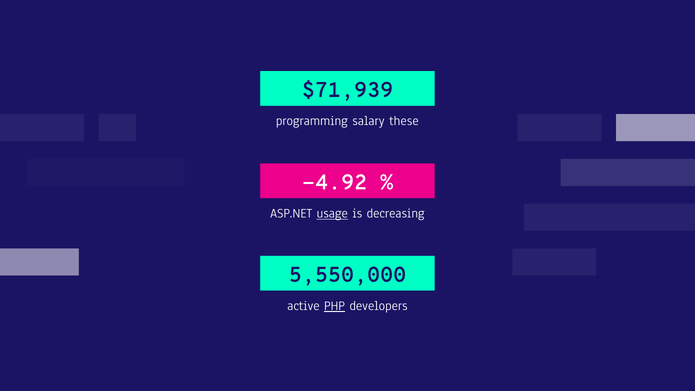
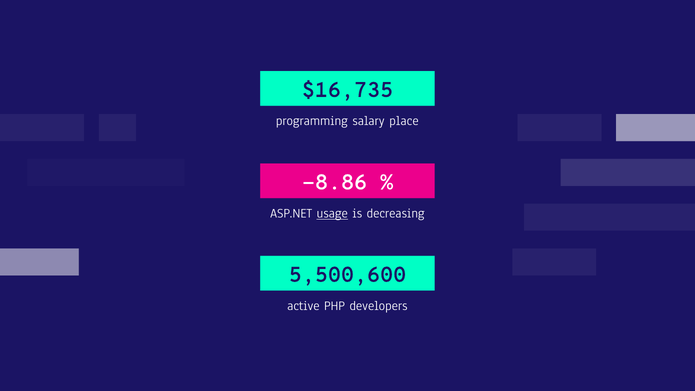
$71,939: $71,939 -> $16,735 (347, 90)
these: these -> place (404, 121)
-4.92: -4.92 -> -8.86 (335, 182)
5,550,000: 5,550,000 -> 5,500,600 (347, 275)
PHP underline: present -> none (334, 306)
